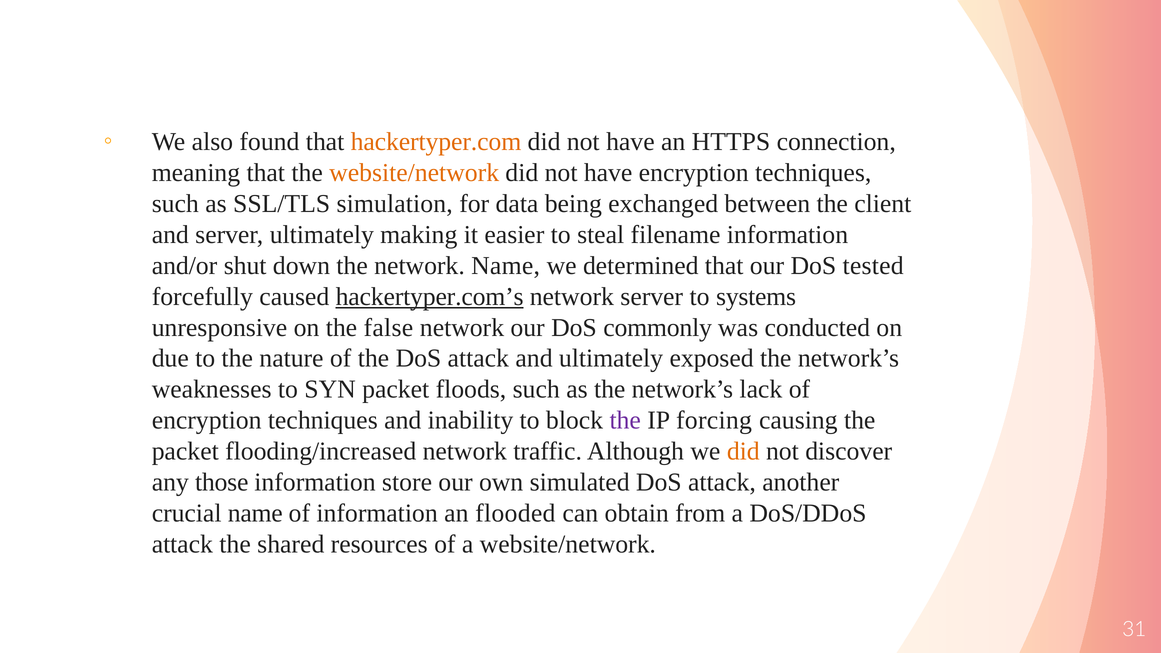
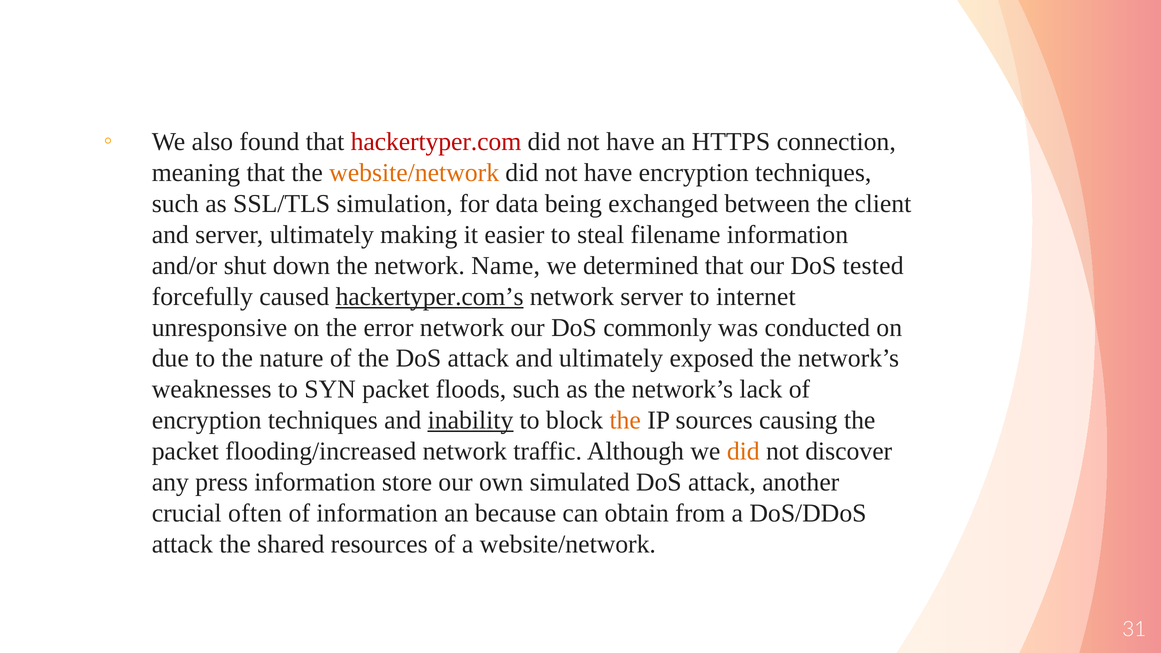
hackertyper.com colour: orange -> red (436, 142)
systems: systems -> internet (756, 297)
false: false -> error (389, 328)
inability underline: none -> present (470, 420)
the colour: purple -> orange (625, 420)
forcing: forcing -> sources (714, 420)
those: those -> press (222, 482)
crucial name: name -> often (255, 513)
flooded: flooded -> because (515, 513)
